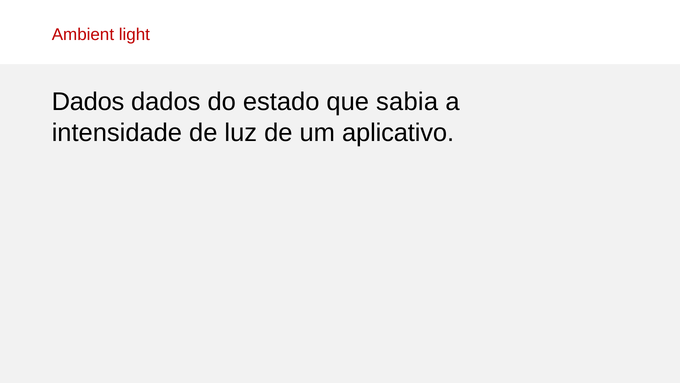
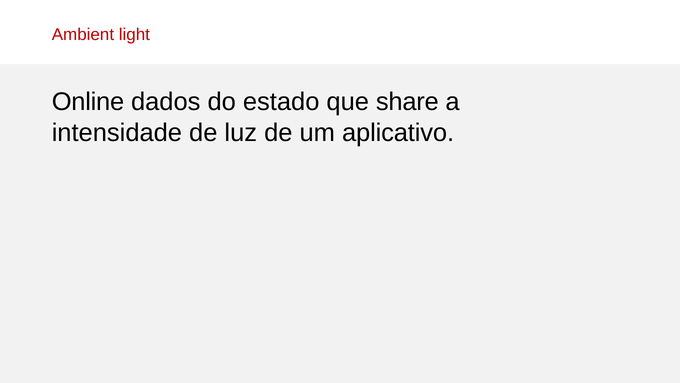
Dados: Dados -> Online (88, 102)
sabia: sabia -> share (407, 102)
